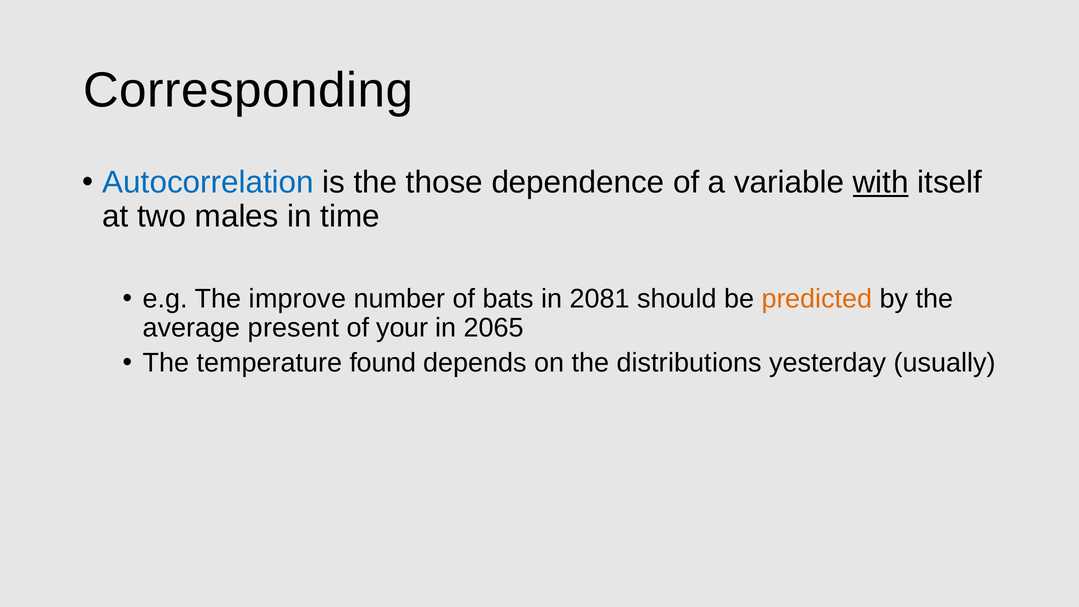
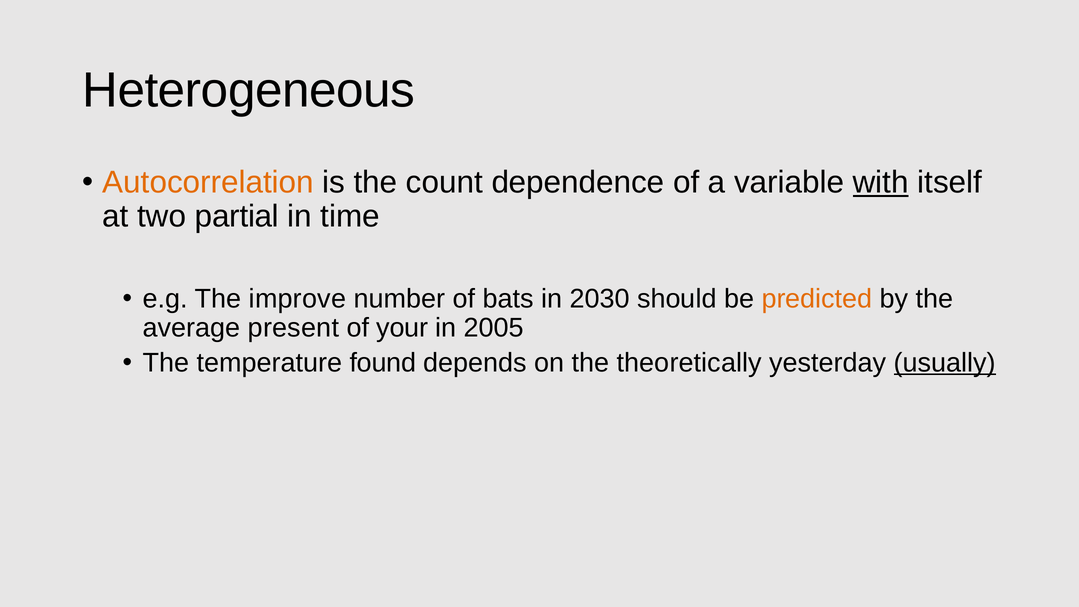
Corresponding: Corresponding -> Heterogeneous (249, 91)
Autocorrelation colour: blue -> orange (208, 182)
those: those -> count (444, 182)
males: males -> partial (237, 216)
2081: 2081 -> 2030 (600, 299)
2065: 2065 -> 2005 (494, 328)
distributions: distributions -> theoretically (689, 363)
usually underline: none -> present (945, 363)
